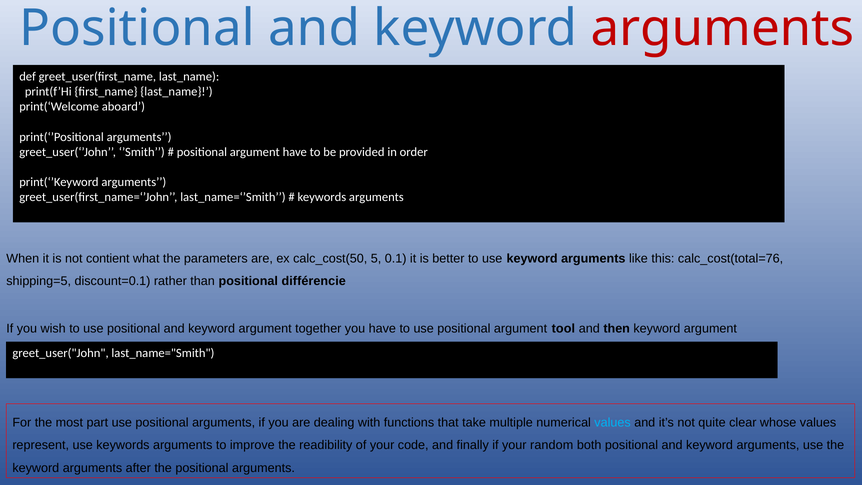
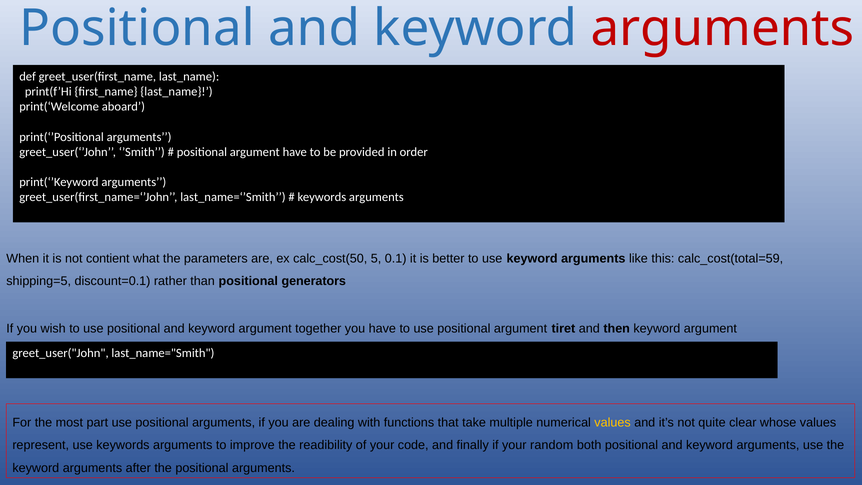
calc_cost(total=76: calc_cost(total=76 -> calc_cost(total=59 (731, 258)
différencie: différencie -> generators (314, 281)
tool: tool -> tiret (563, 329)
values colour: light blue -> yellow (613, 423)
